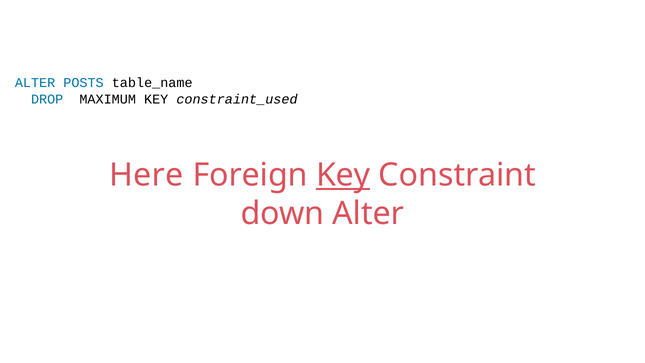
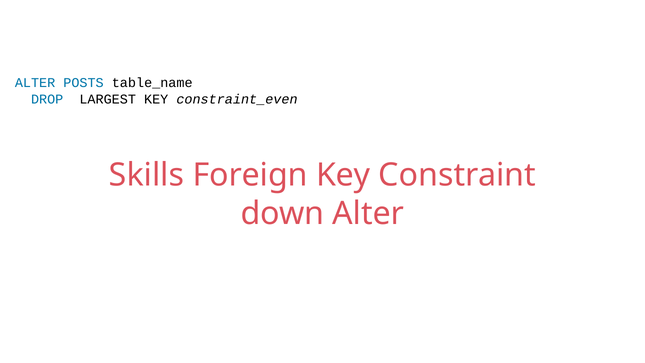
MAXIMUM: MAXIMUM -> LARGEST (108, 99)
constraint_used: constraint_used -> constraint_even (237, 99)
Here: Here -> Skills (147, 175)
Key underline: present -> none (343, 175)
